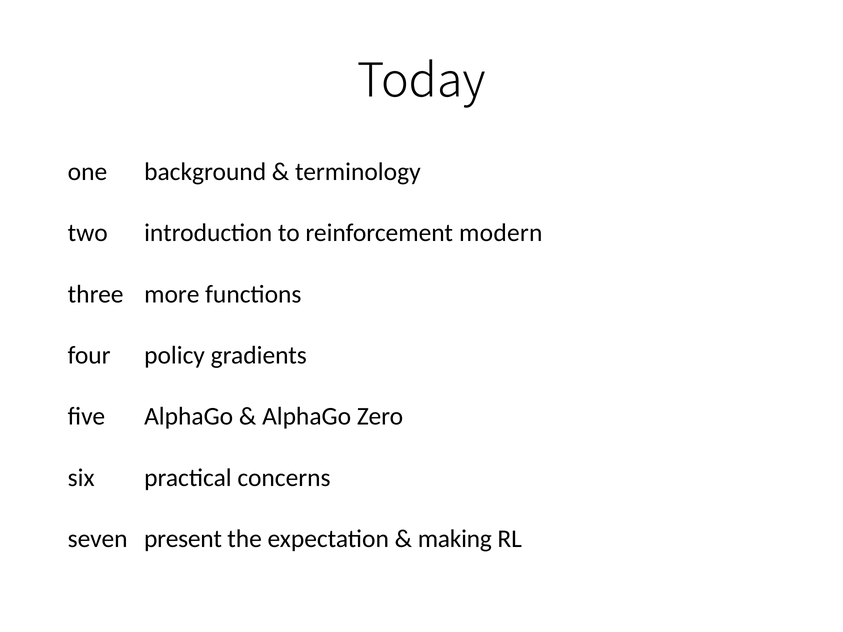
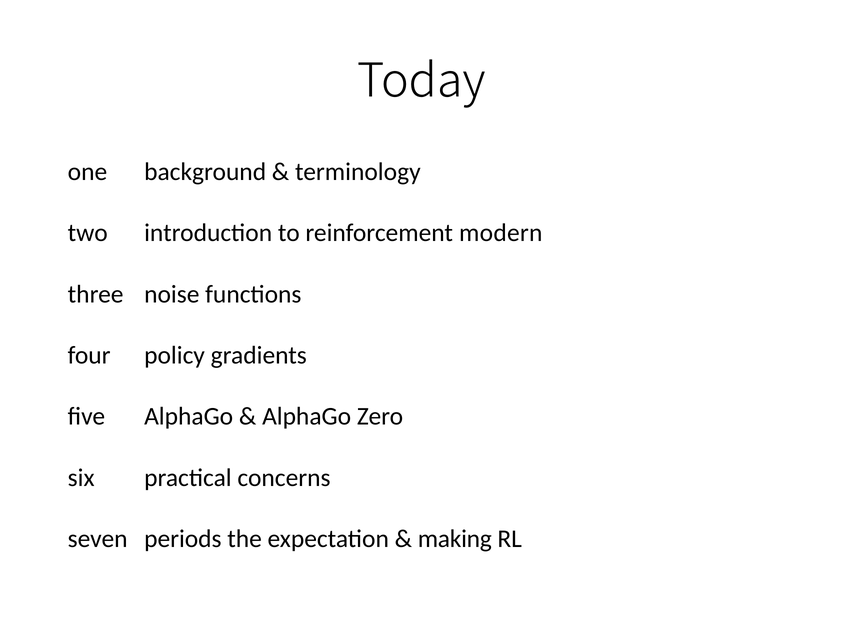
more: more -> noise (172, 294)
present: present -> periods (183, 539)
